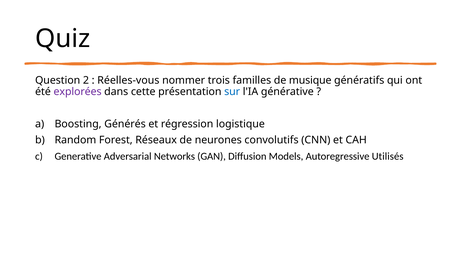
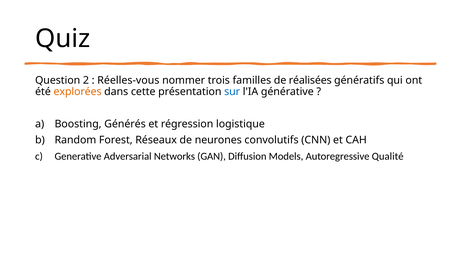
musique: musique -> réalisées (310, 80)
explorées colour: purple -> orange (78, 92)
Utilisés: Utilisés -> Qualité (388, 156)
